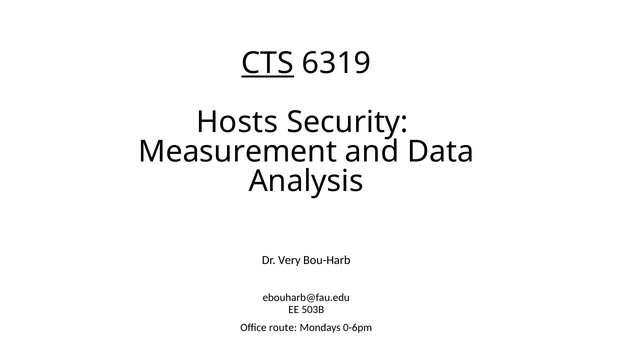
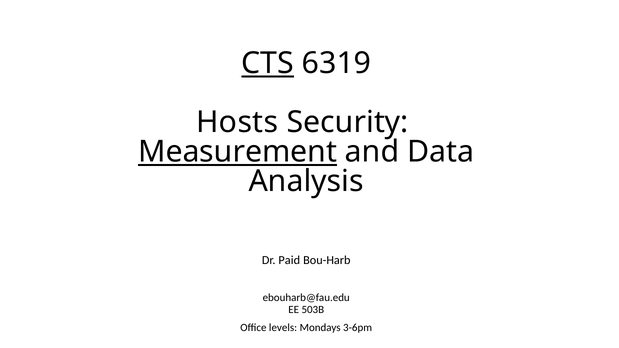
Measurement underline: none -> present (238, 152)
Very: Very -> Paid (289, 260)
route: route -> levels (283, 328)
0-6pm: 0-6pm -> 3-6pm (358, 328)
